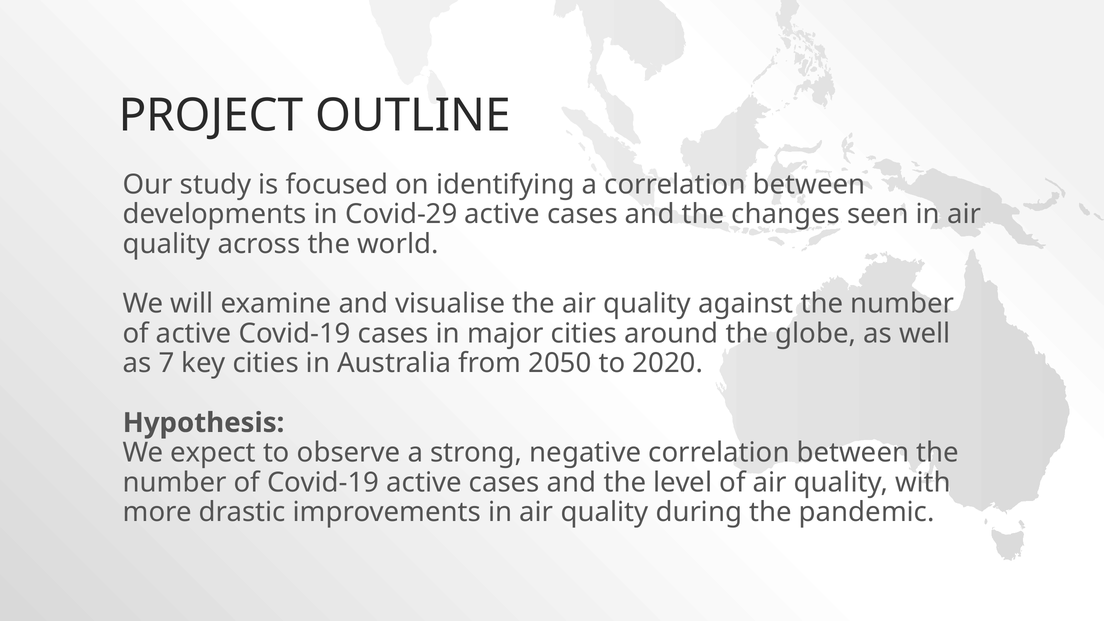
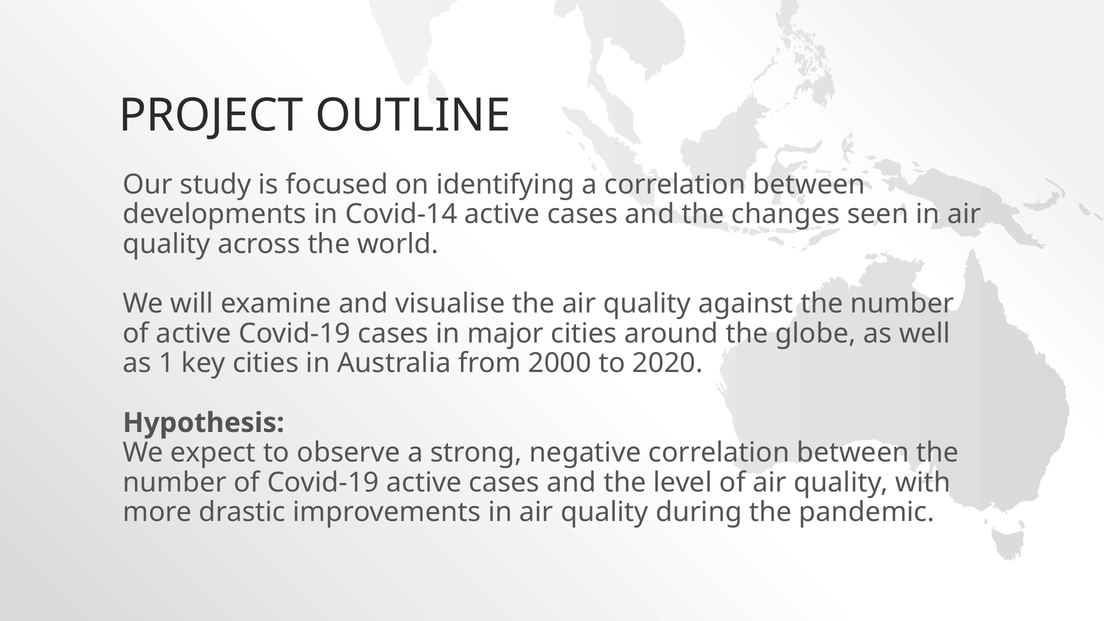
Covid-29: Covid-29 -> Covid-14 (401, 214)
7: 7 -> 1 (167, 363)
2050: 2050 -> 2000 (560, 363)
